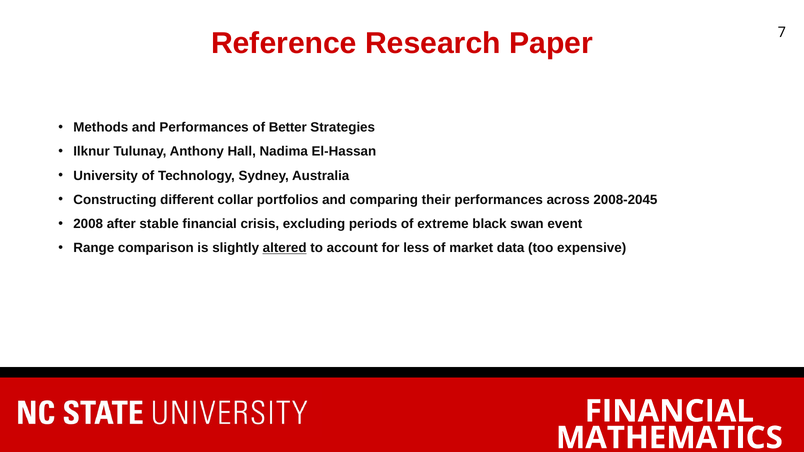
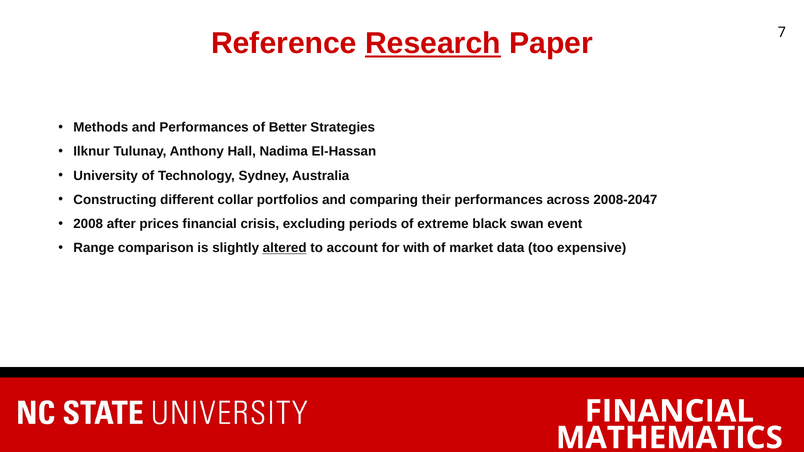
Research underline: none -> present (433, 44)
2008-2045: 2008-2045 -> 2008-2047 (625, 200)
stable: stable -> prices (159, 224)
less: less -> with (416, 248)
